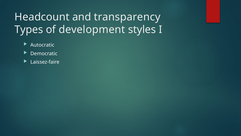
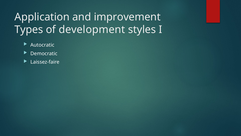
Headcount: Headcount -> Application (42, 17)
transparency: transparency -> improvement (127, 17)
